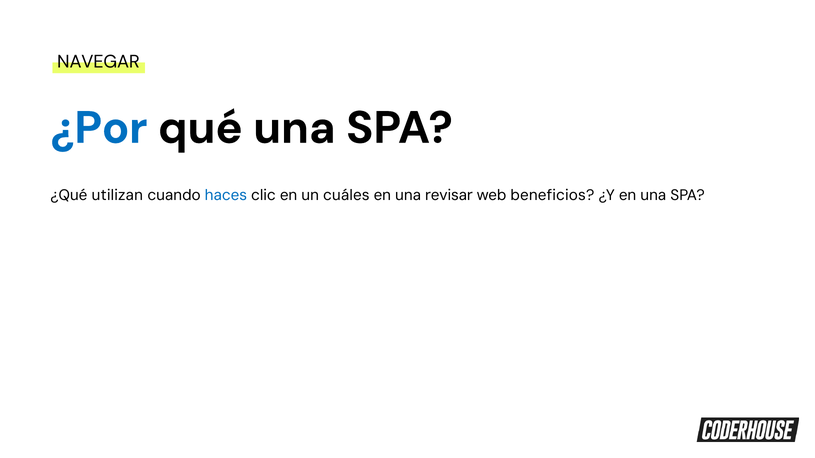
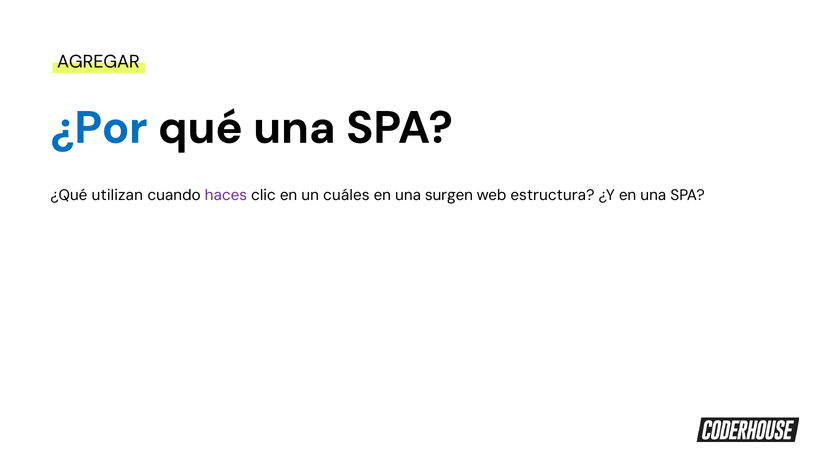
NAVEGAR: NAVEGAR -> AGREGAR (98, 62)
haces colour: blue -> purple (226, 195)
revisar: revisar -> surgen (449, 195)
beneficios: beneficios -> estructura (552, 195)
